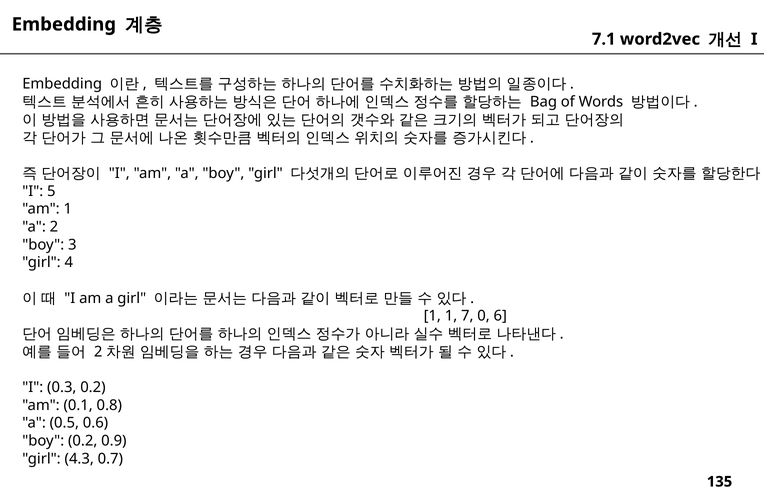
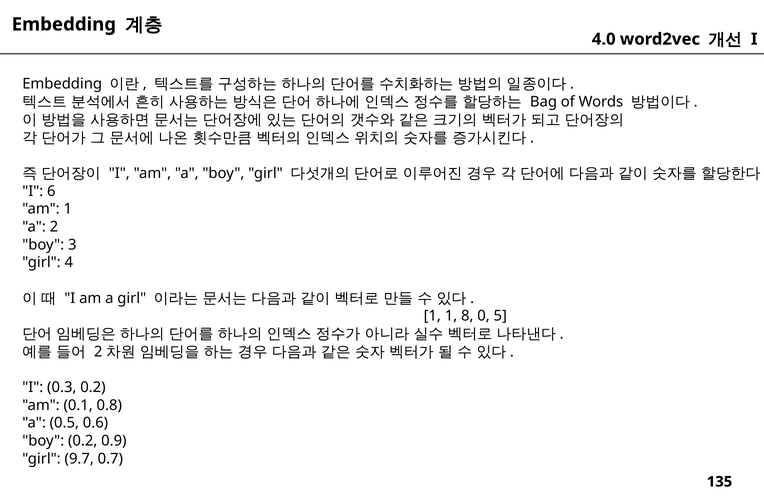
7.1: 7.1 -> 4.0 (604, 39)
5: 5 -> 6 (51, 191)
7: 7 -> 8 (467, 316)
6: 6 -> 5 (500, 316)
4.3: 4.3 -> 9.7 (79, 459)
